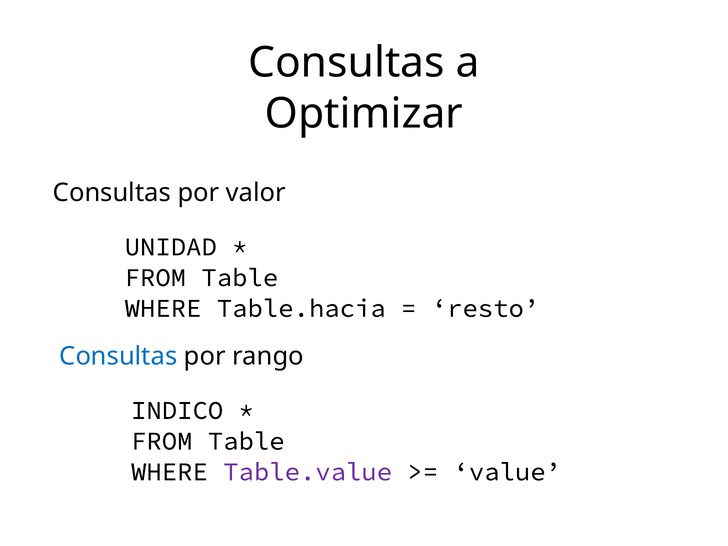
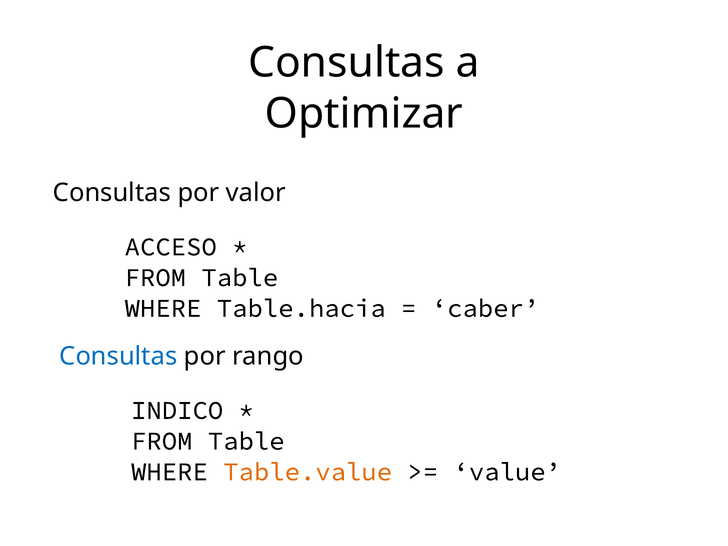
UNIDAD: UNIDAD -> ACCESO (171, 247)
resto: resto -> caber (486, 308)
Table.value colour: purple -> orange (308, 472)
